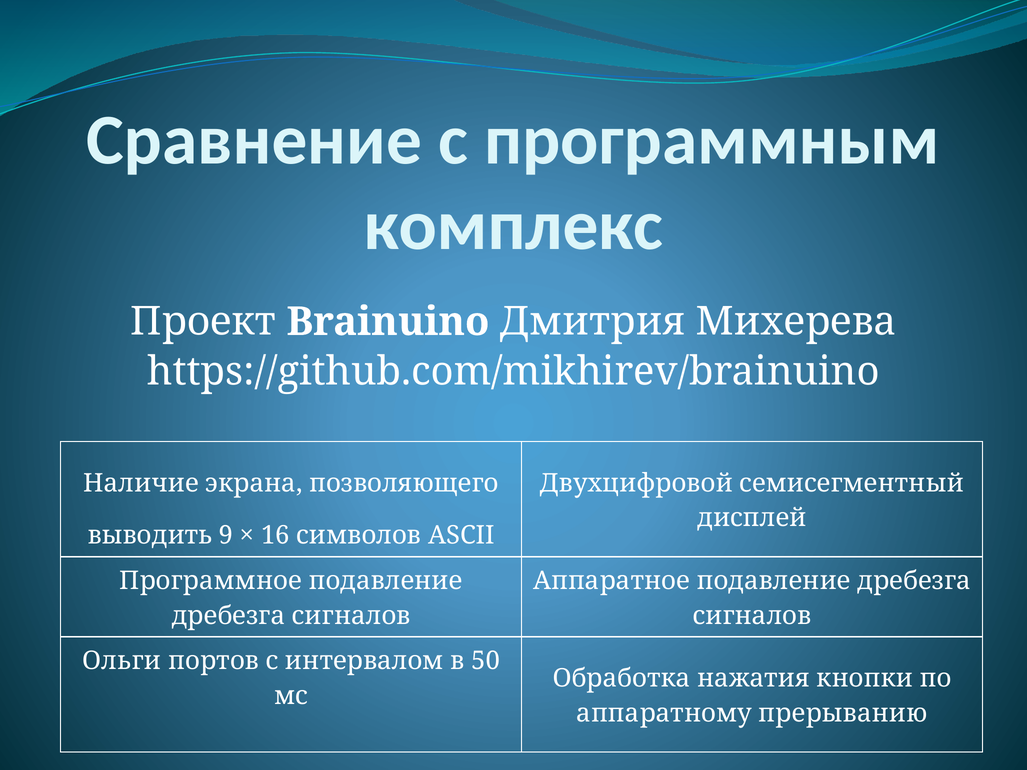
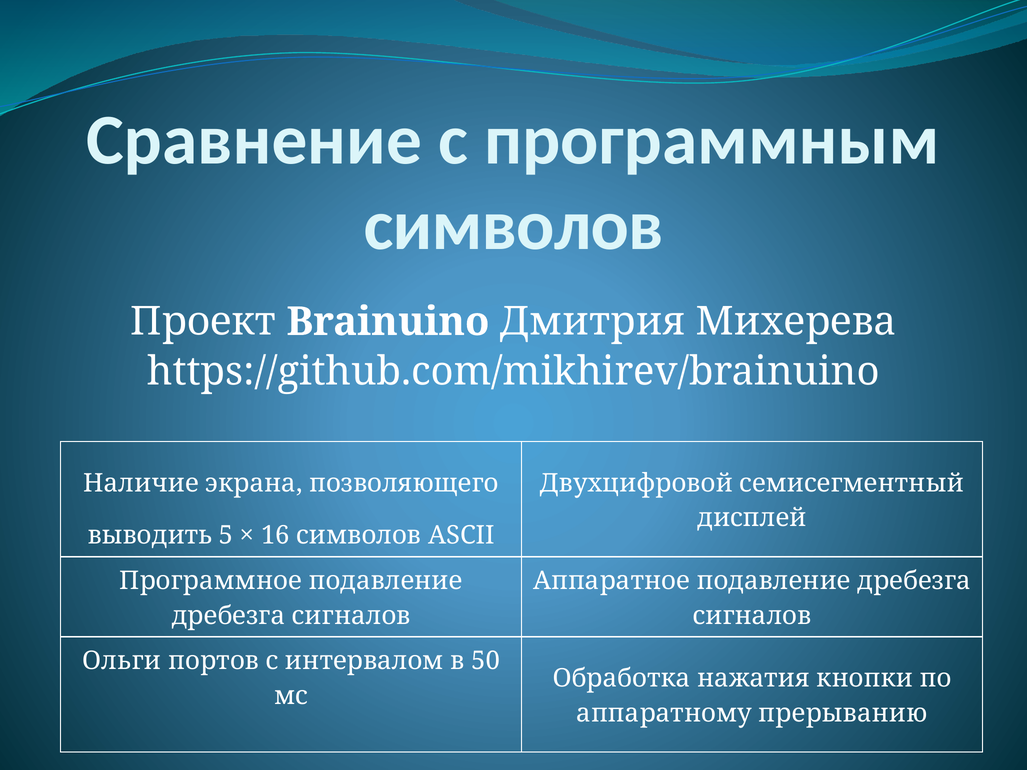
комплекс: комплекс -> символов (514, 226)
9: 9 -> 5 (226, 536)
